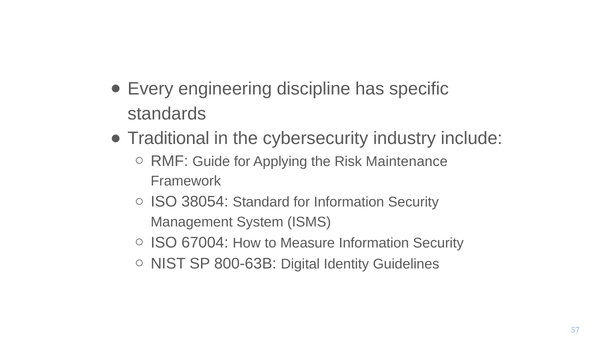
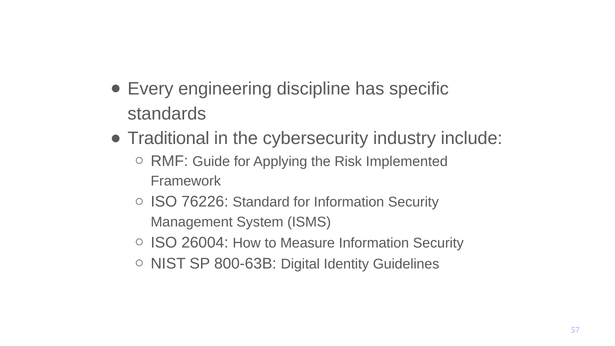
Maintenance: Maintenance -> Implemented (407, 162)
38054: 38054 -> 76226 (205, 202)
67004: 67004 -> 26004 (205, 242)
